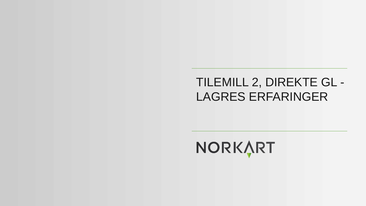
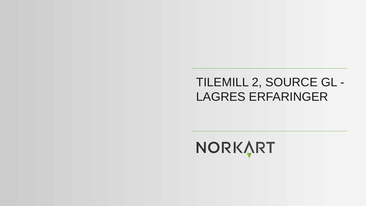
DIREKTE: DIREKTE -> SOURCE (292, 82)
